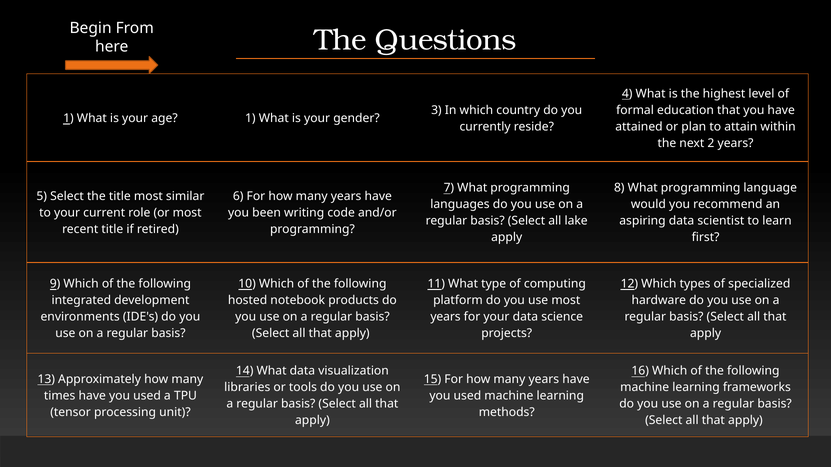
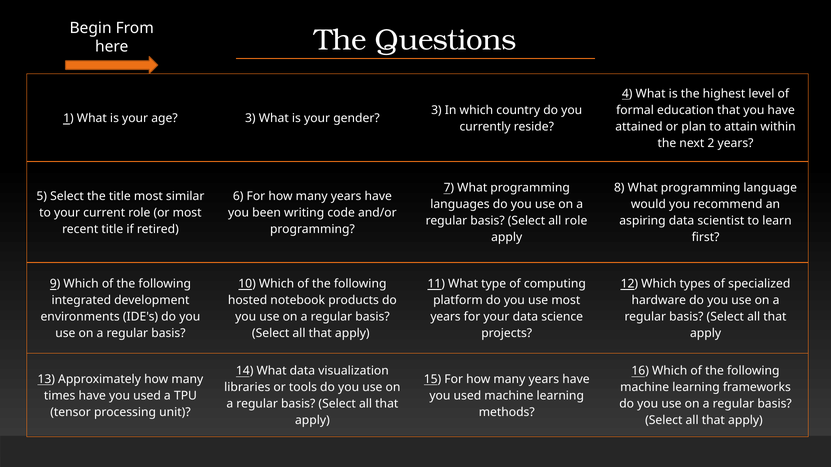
age 1: 1 -> 3 (250, 118)
all lake: lake -> role (576, 221)
